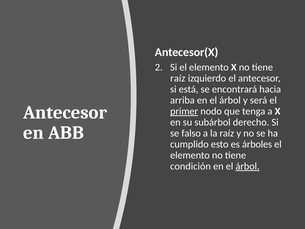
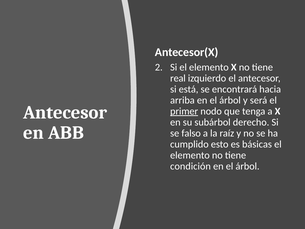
raíz: raíz -> real (178, 78)
árboles: árboles -> básicas (257, 144)
árbol underline: present -> none (248, 166)
